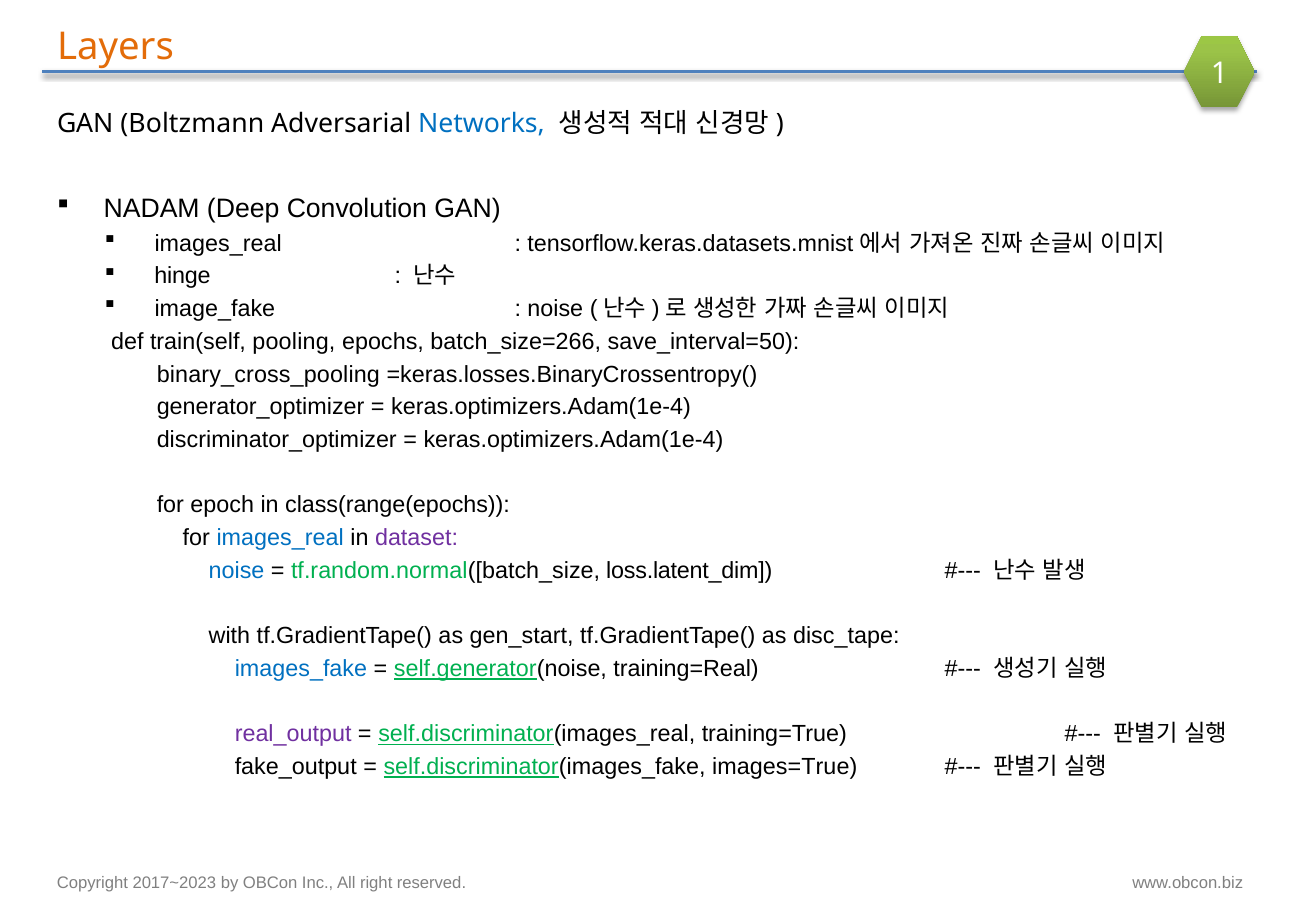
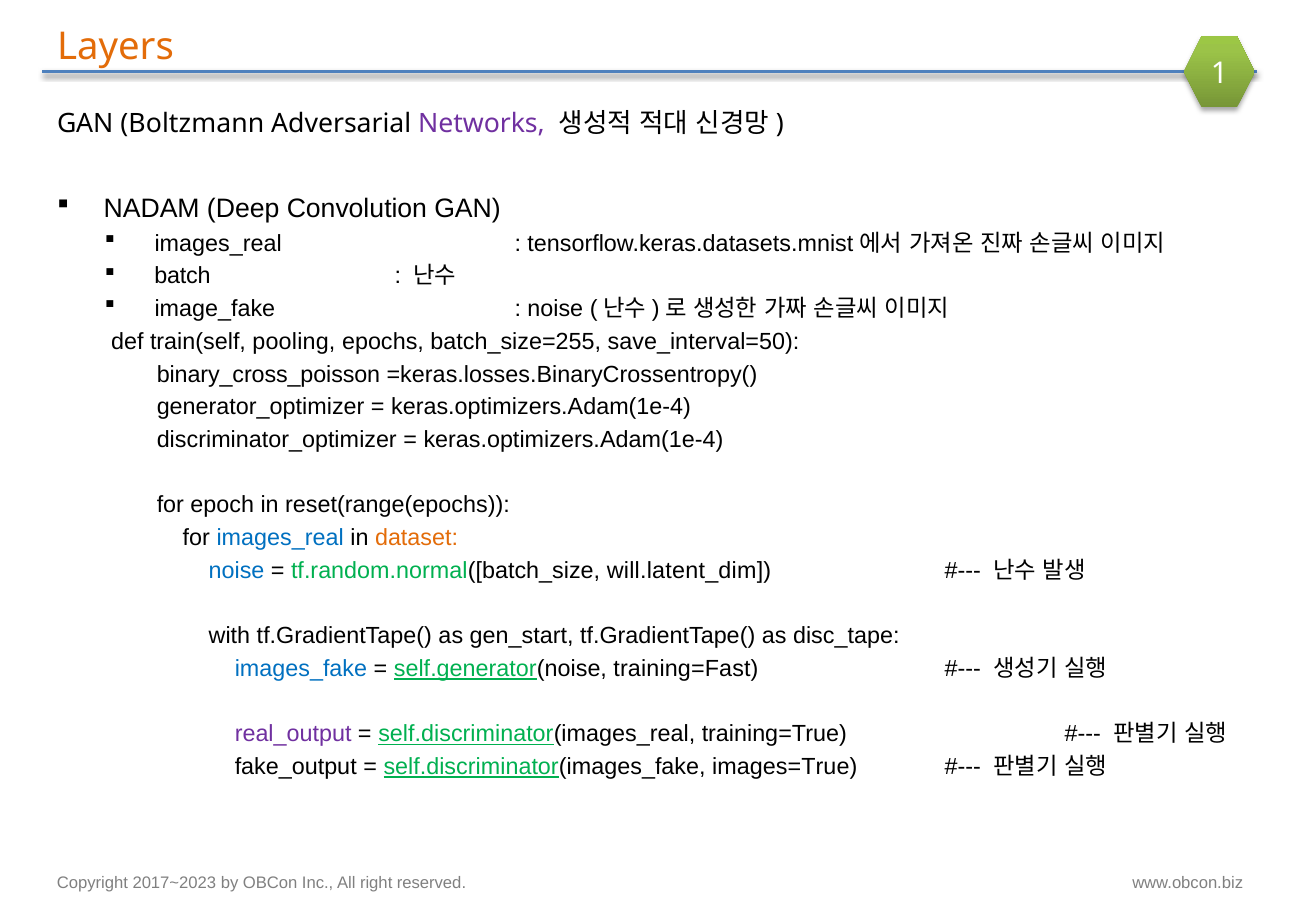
Networks colour: blue -> purple (481, 124)
hinge: hinge -> batch (183, 276)
batch_size=266: batch_size=266 -> batch_size=255 (516, 342)
binary_cross_pooling: binary_cross_pooling -> binary_cross_poisson (268, 374)
class(range(epochs: class(range(epochs -> reset(range(epochs (397, 505)
dataset colour: purple -> orange (417, 538)
loss.latent_dim: loss.latent_dim -> will.latent_dim (689, 571)
training=Real: training=Real -> training=Fast (686, 669)
